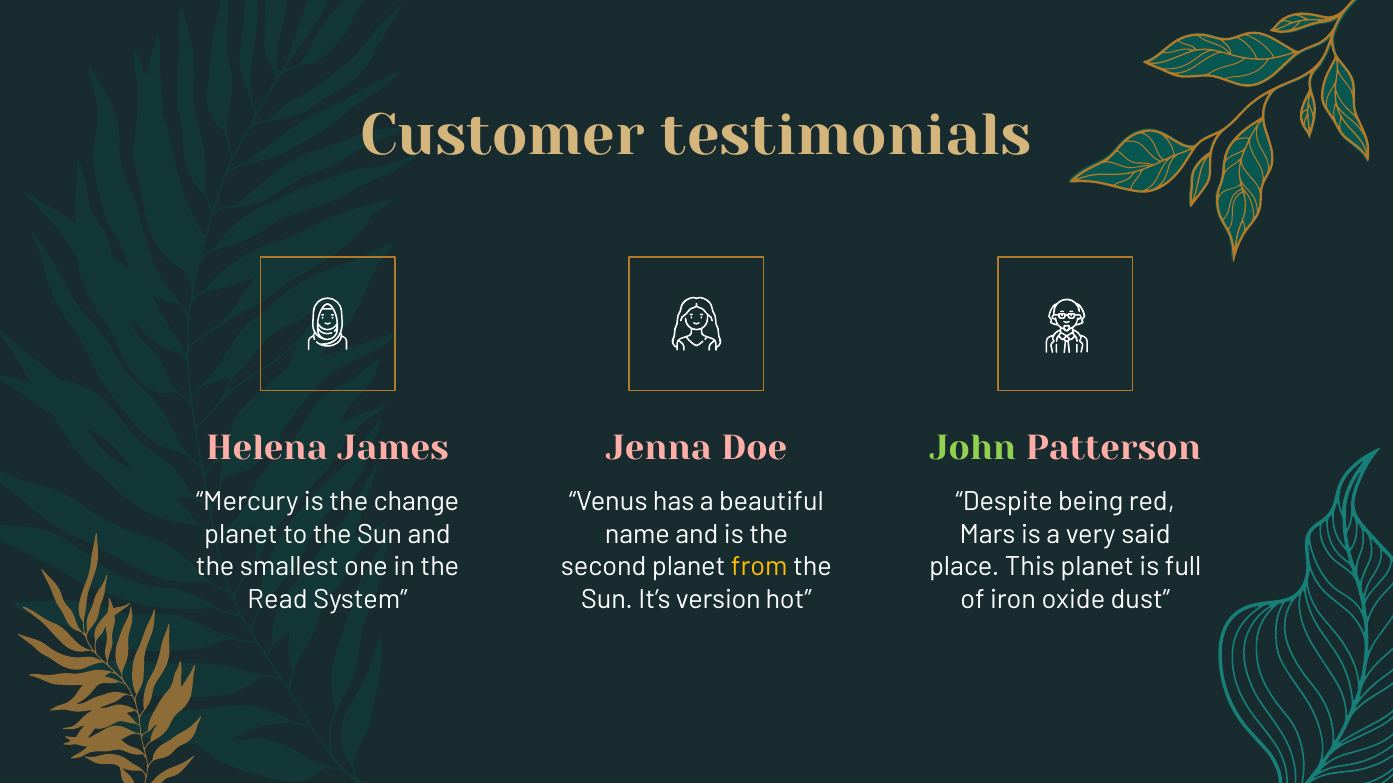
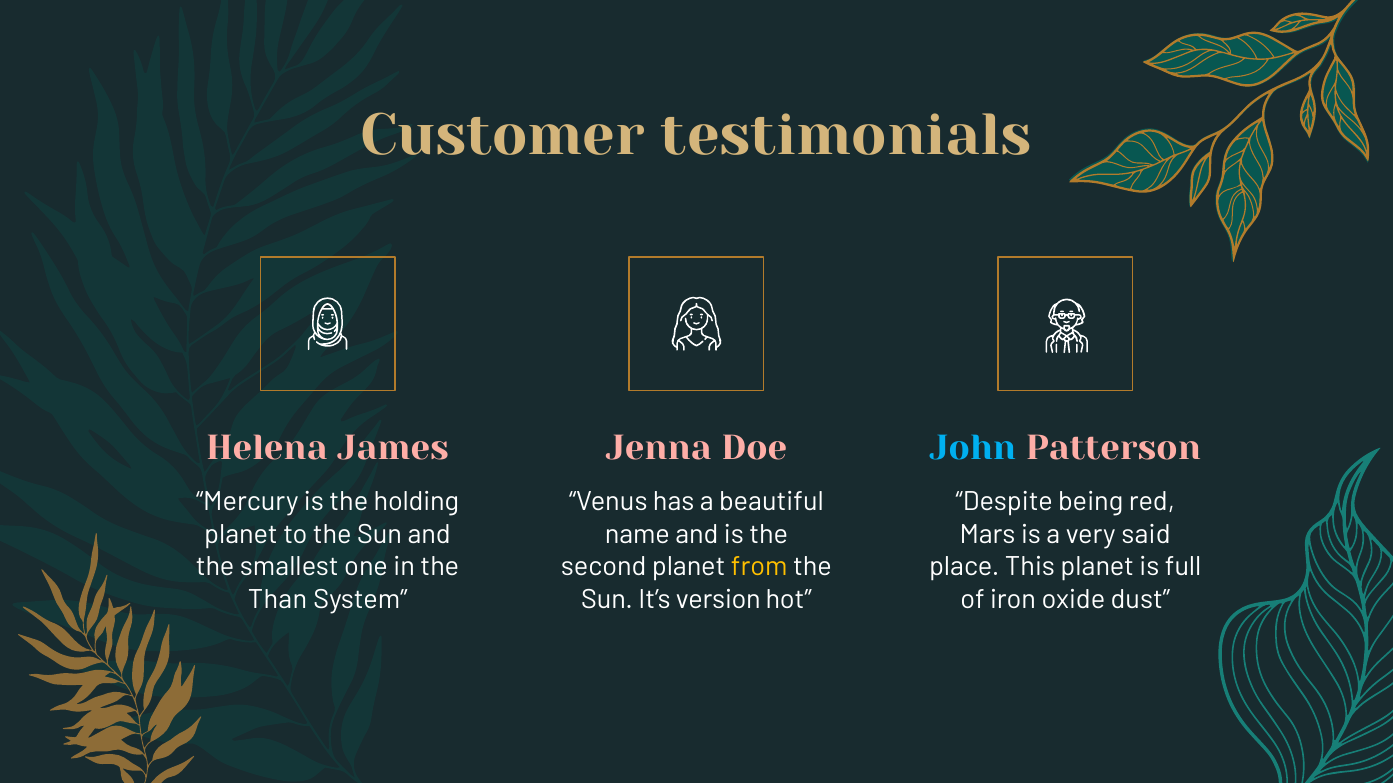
John colour: light green -> light blue (973, 448)
change: change -> holding (416, 502)
Read: Read -> Than (278, 600)
